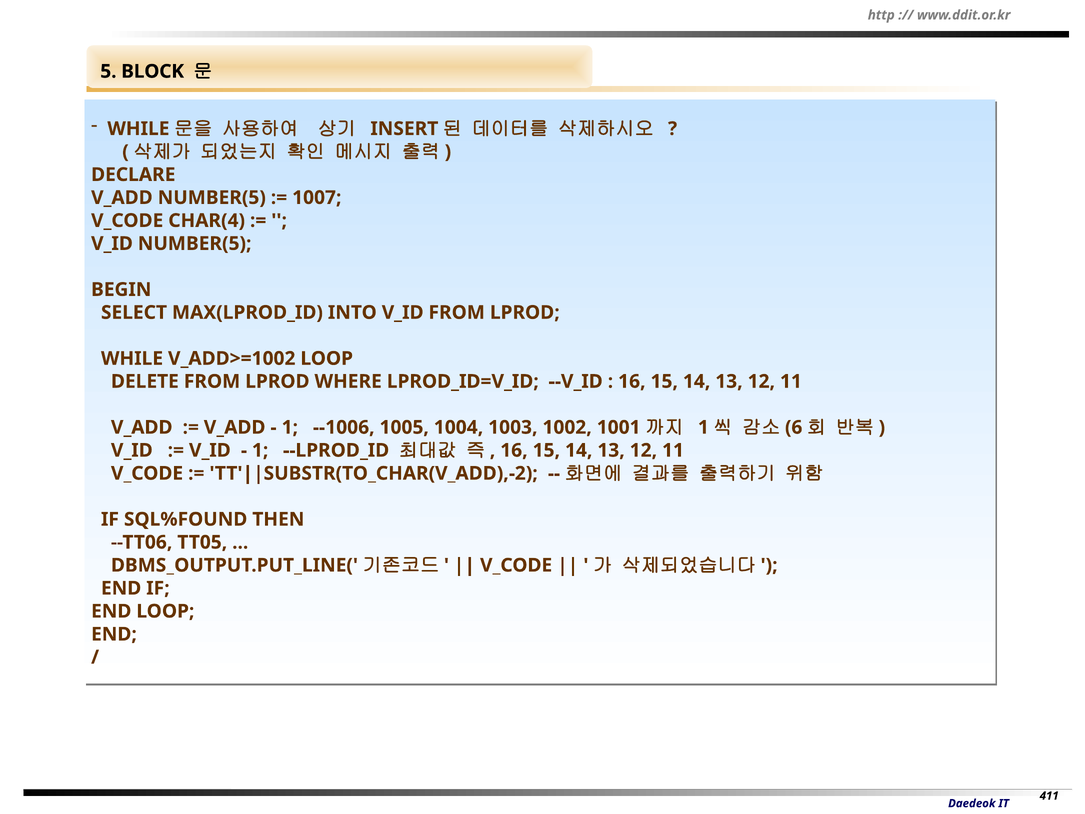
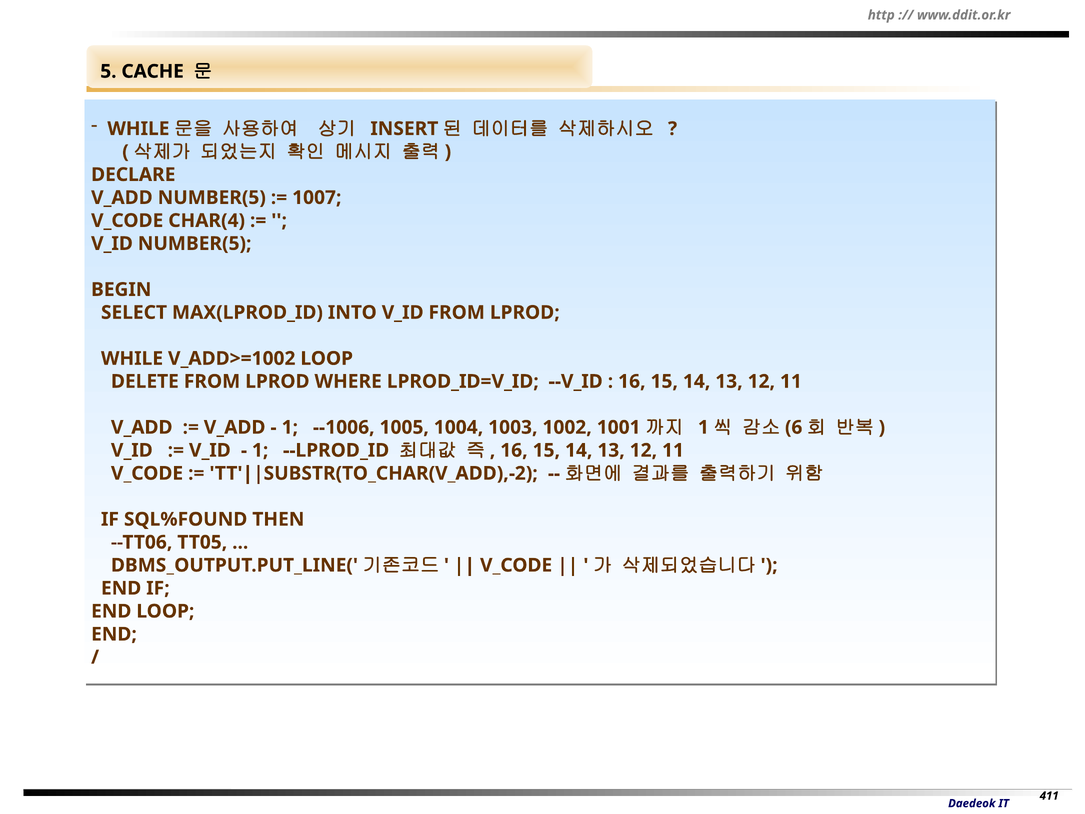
BLOCK: BLOCK -> CACHE (153, 71)
